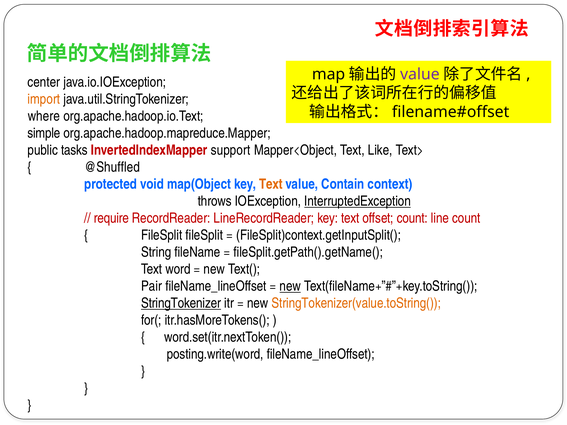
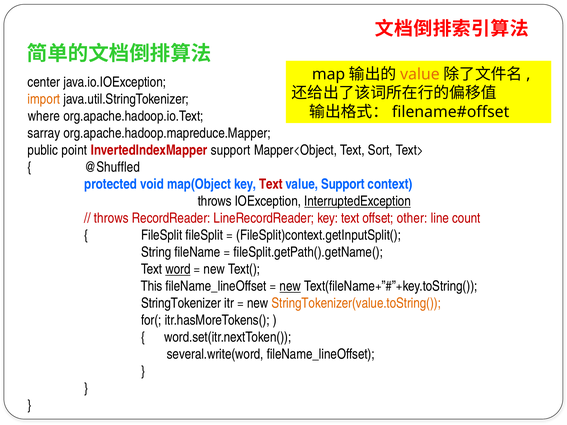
value colour: purple -> orange (420, 74)
simple: simple -> sarray (44, 133)
tasks: tasks -> point (74, 150)
Like: Like -> Sort (380, 150)
Text colour: orange -> red (271, 184)
value Contain: Contain -> Support (343, 184)
require: require -> throws (111, 218)
offset count: count -> other (412, 218)
word underline: none -> present (178, 269)
Pair: Pair -> This (152, 286)
StringTokenizer underline: present -> none (181, 303)
posting.write(word: posting.write(word -> several.write(word (215, 355)
